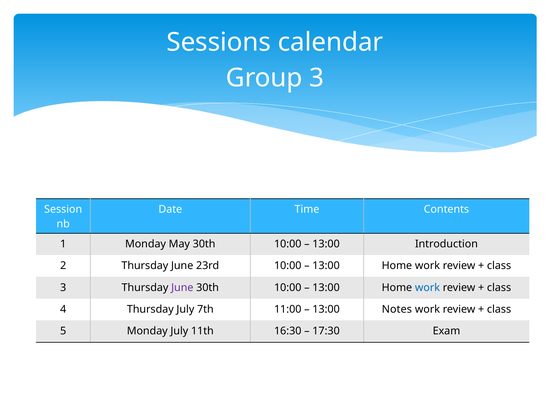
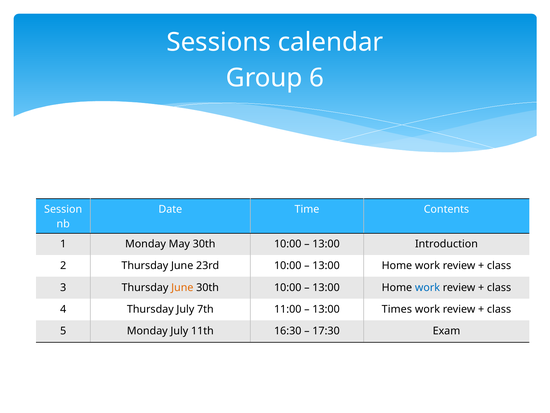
Group 3: 3 -> 6 (317, 78)
June colour: purple -> orange (182, 287)
Notes: Notes -> Times (397, 309)
